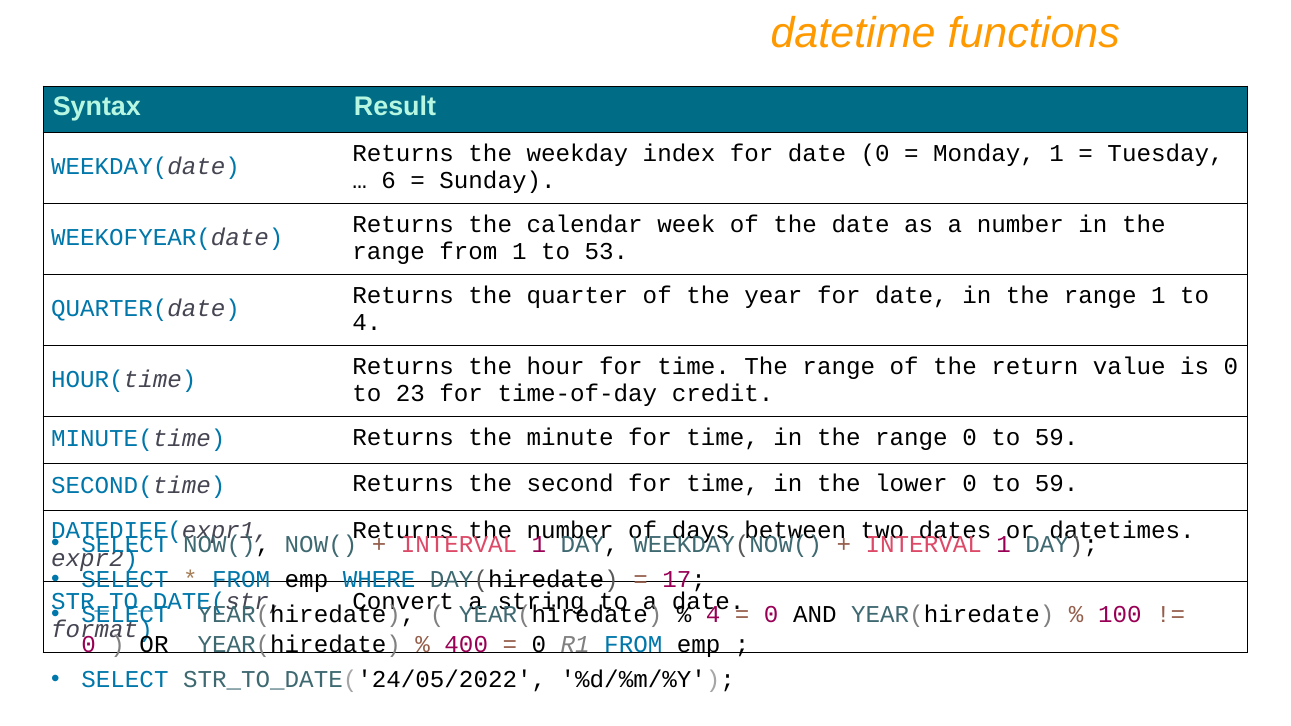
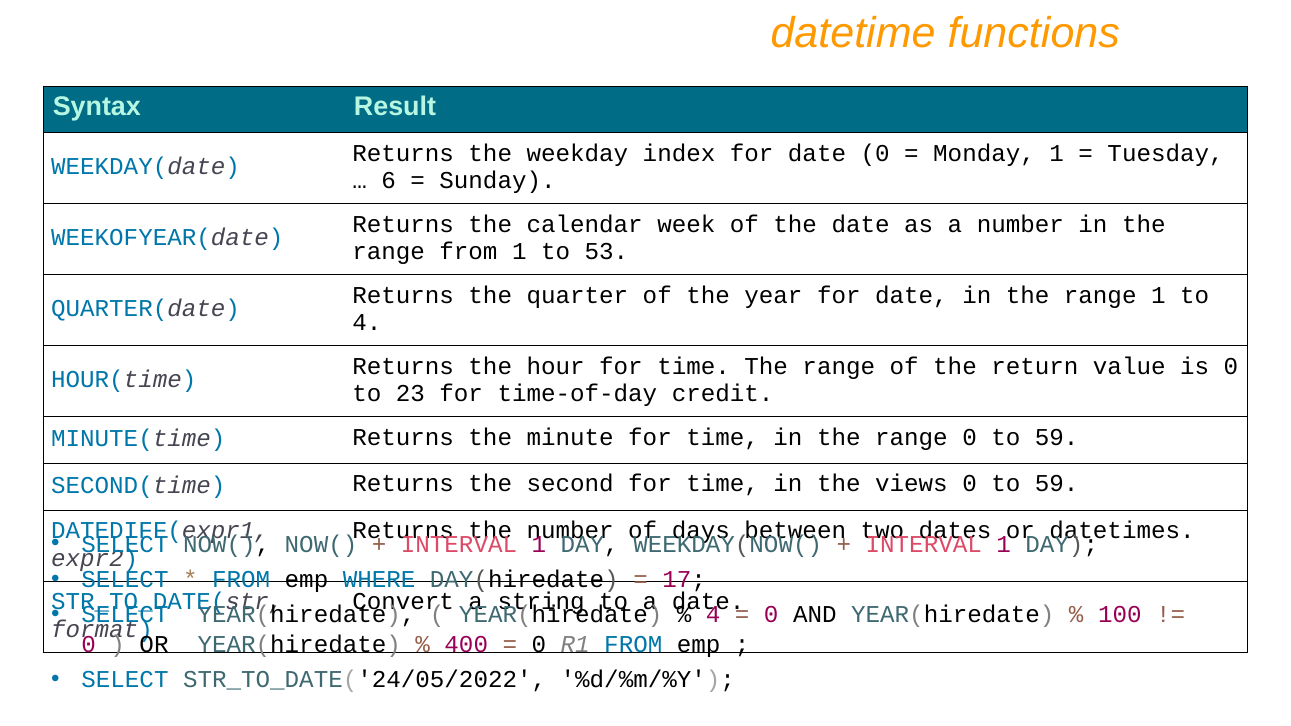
lower: lower -> views (911, 484)
